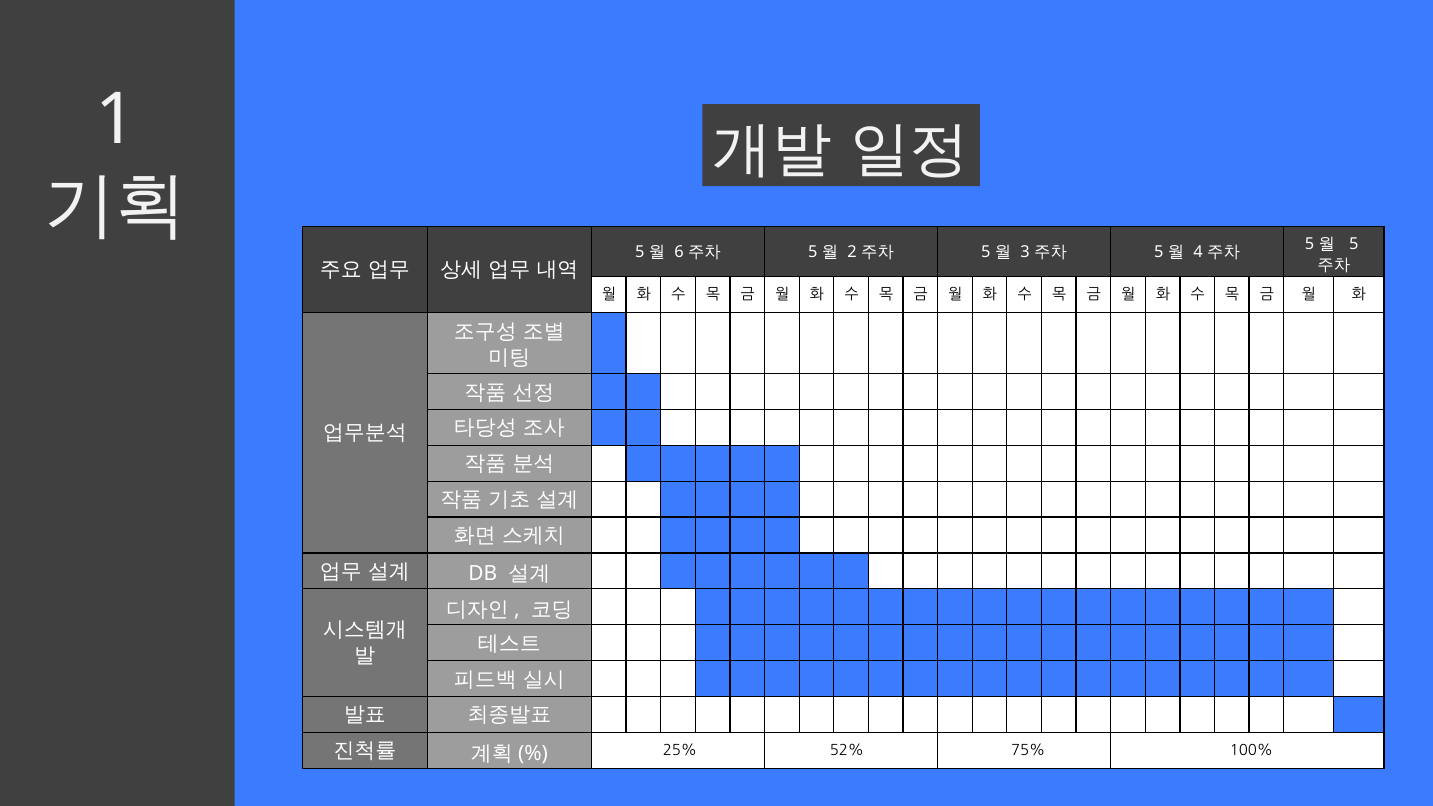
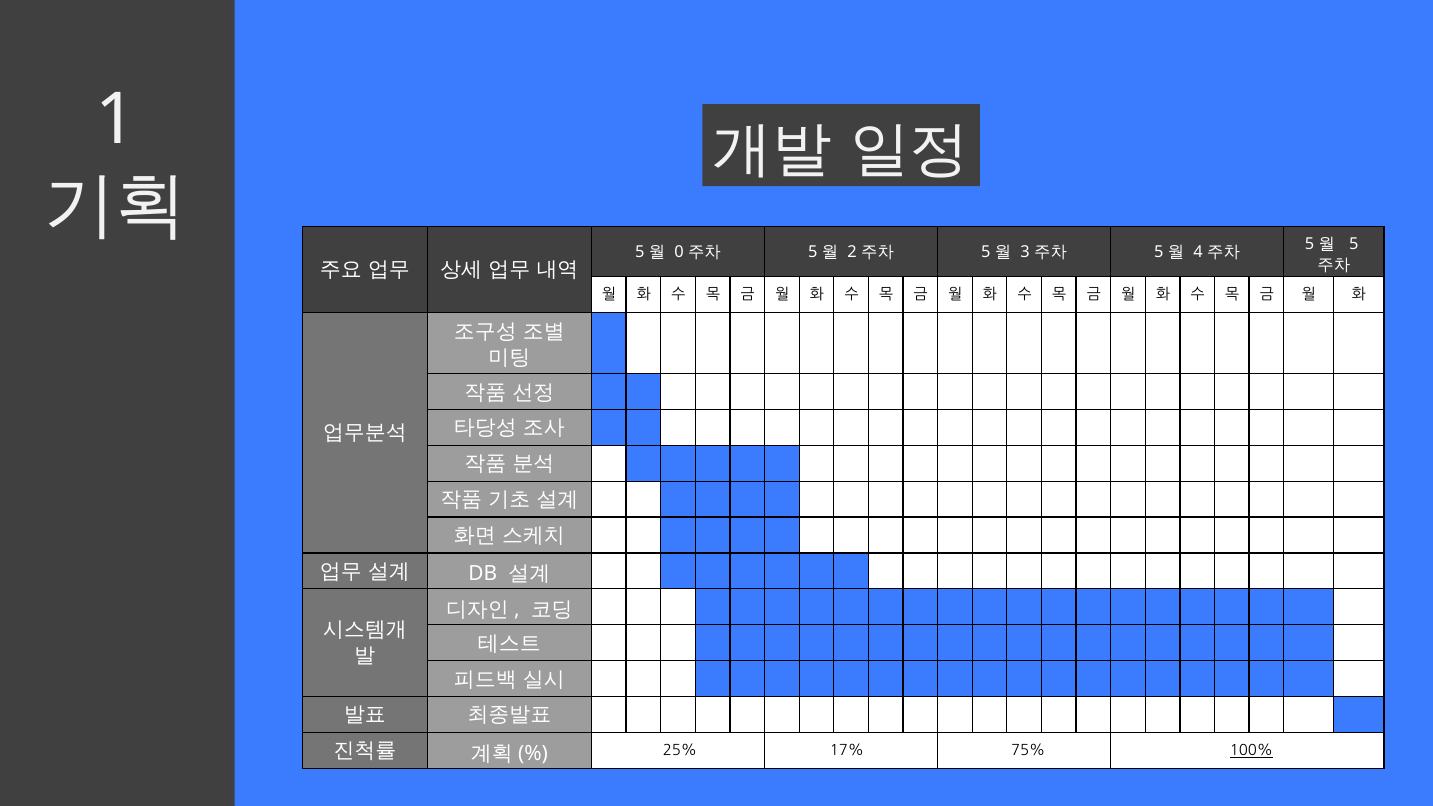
6: 6 -> 0 (679, 253)
52%: 52% -> 17% (847, 751)
100% underline: none -> present (1251, 751)
